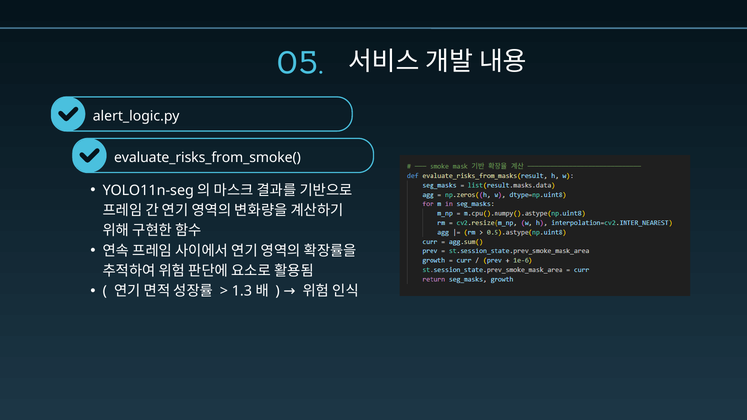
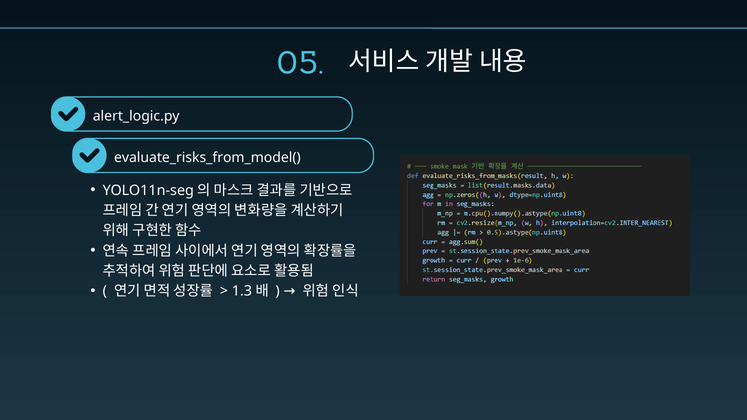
evaluate_risks_from_smoke(: evaluate_risks_from_smoke( -> evaluate_risks_from_model( (207, 158)
